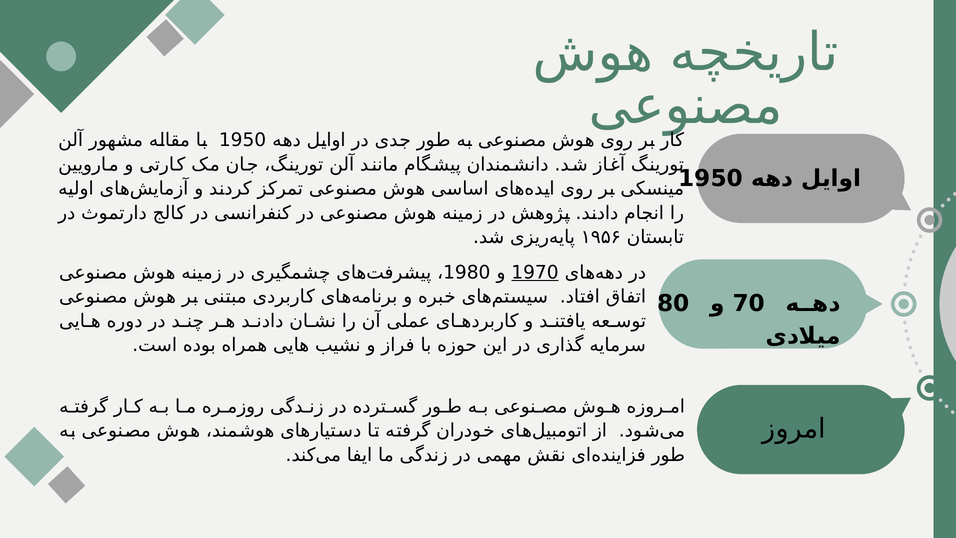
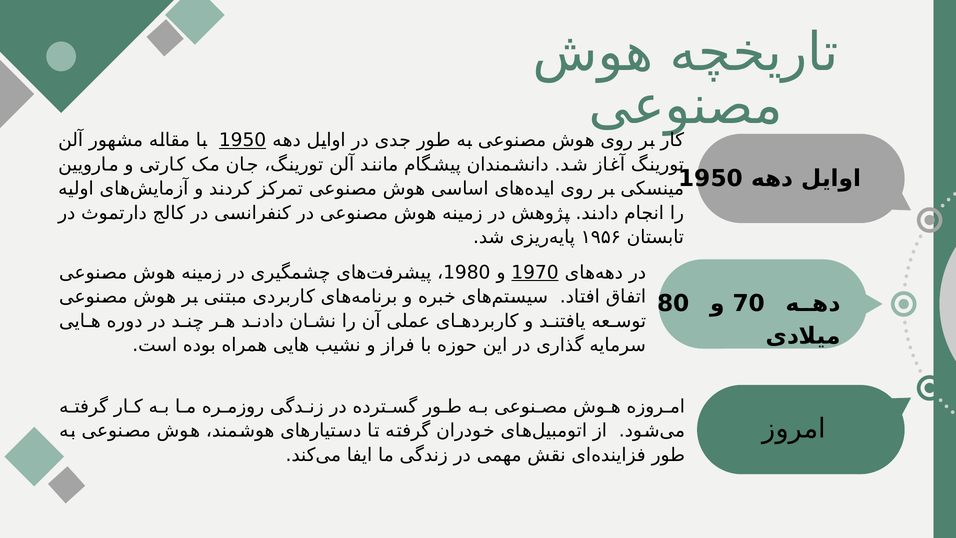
1950 underline: none -> present (243, 140)
